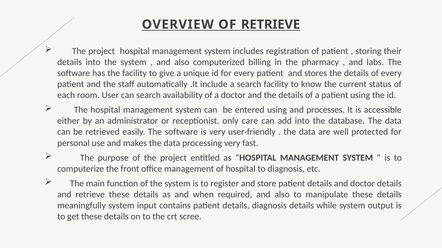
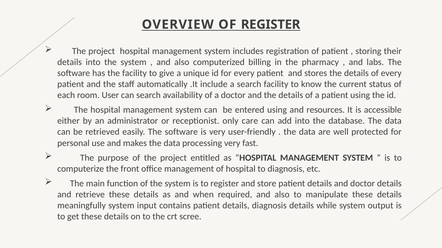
OF RETRIEVE: RETRIEVE -> REGISTER (271, 25)
processes: processes -> resources (326, 110)
